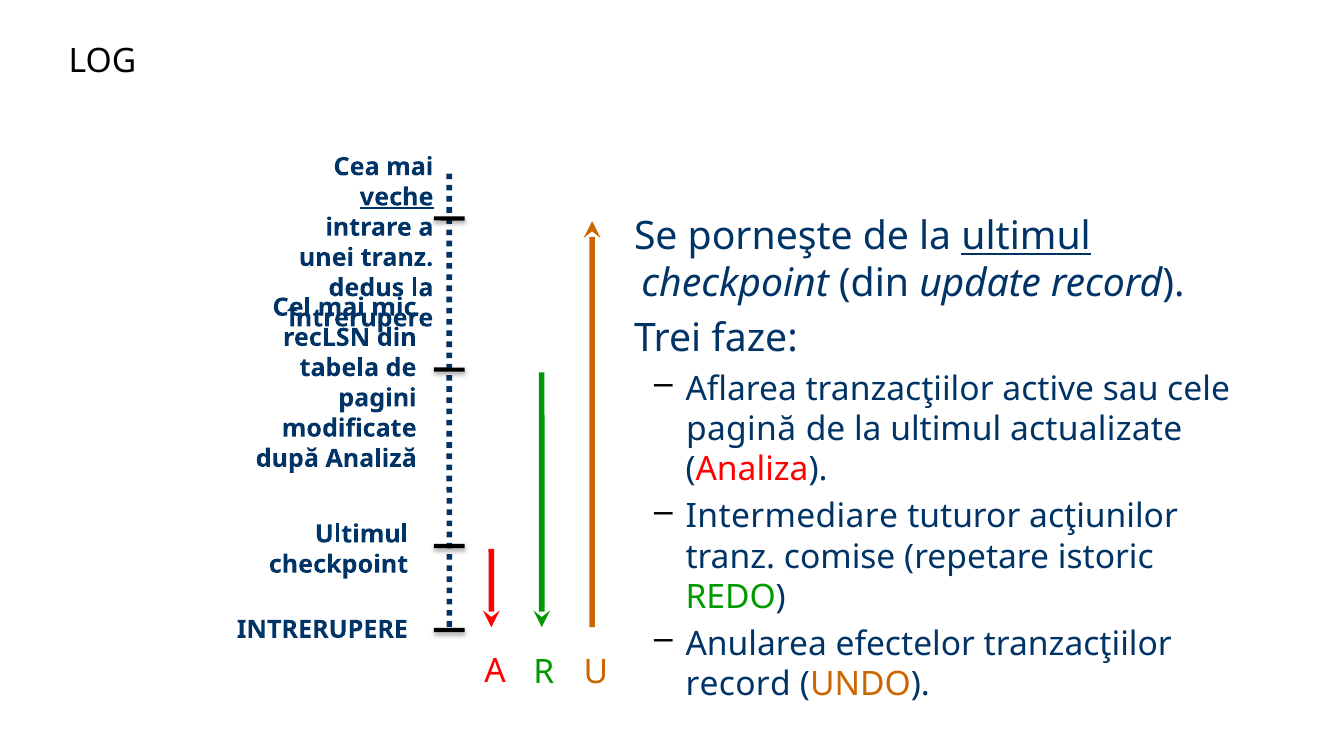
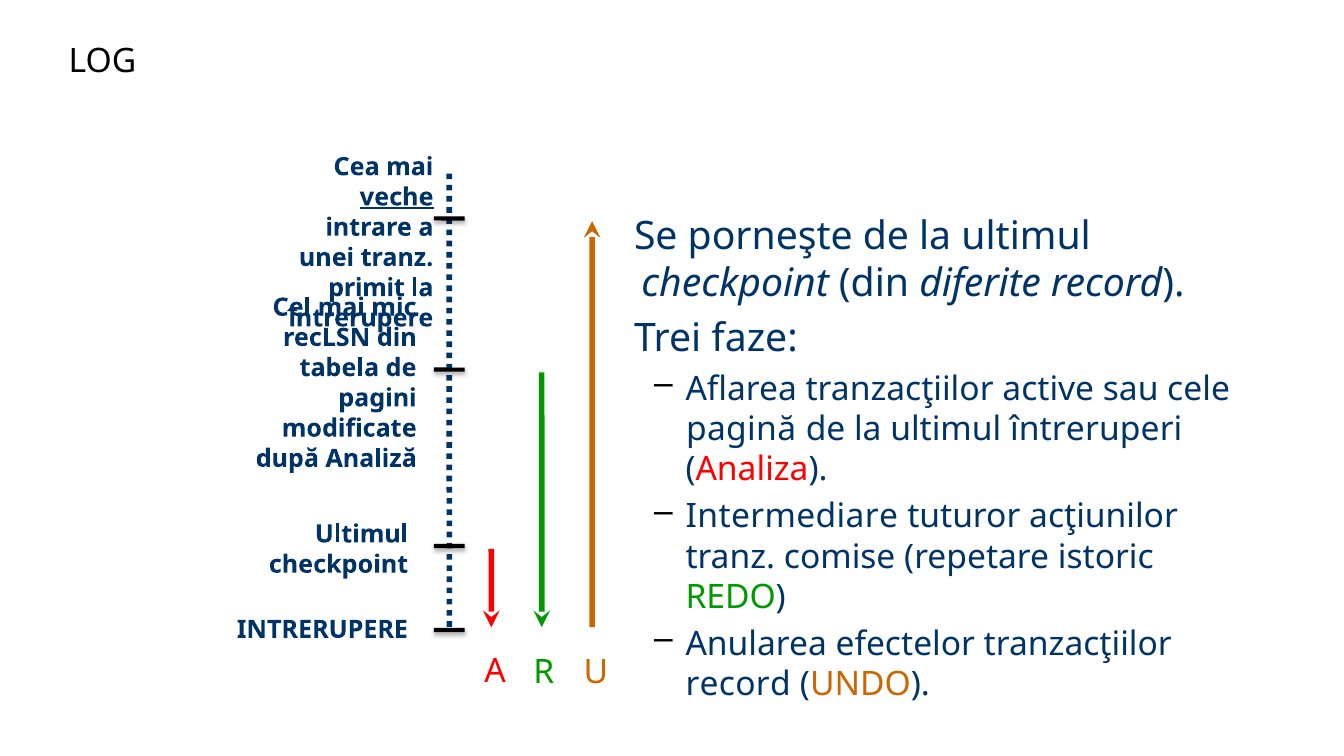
ultimul underline: present -> none (1026, 237)
update: update -> diferite (980, 284)
dedus: dedus -> primit (366, 288)
actualizate: actualizate -> întreruperi (1096, 429)
